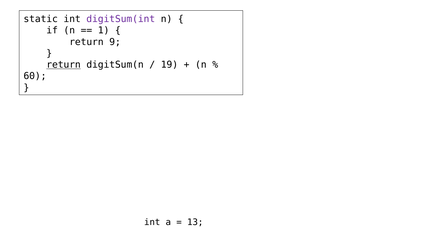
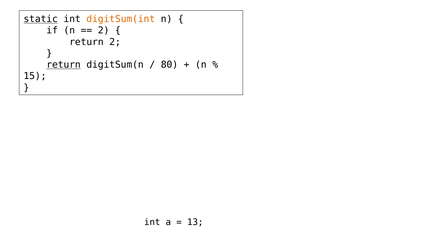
static underline: none -> present (41, 19)
digitSum(int colour: purple -> orange (121, 19)
1: 1 -> 2 (104, 31)
return 9: 9 -> 2 (115, 42)
19: 19 -> 80 (169, 65)
60: 60 -> 15 (35, 76)
